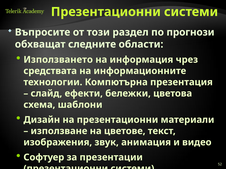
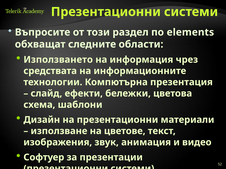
прогнози: прогнози -> elements (190, 32)
